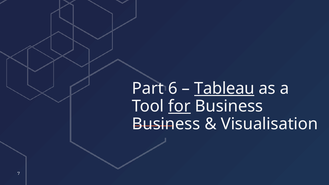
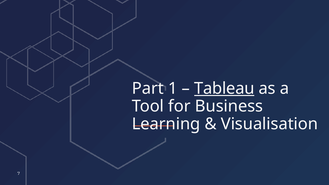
6: 6 -> 1 (173, 88)
for underline: present -> none (179, 106)
Business: Business -> Learning (166, 124)
